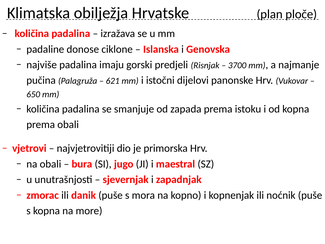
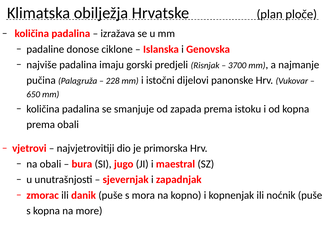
621: 621 -> 228 (113, 81)
